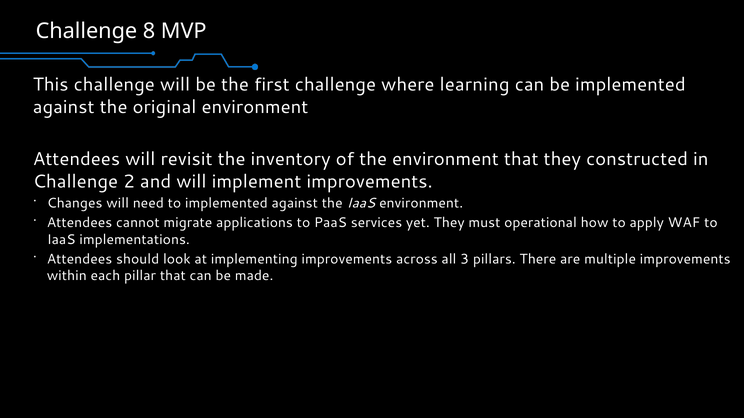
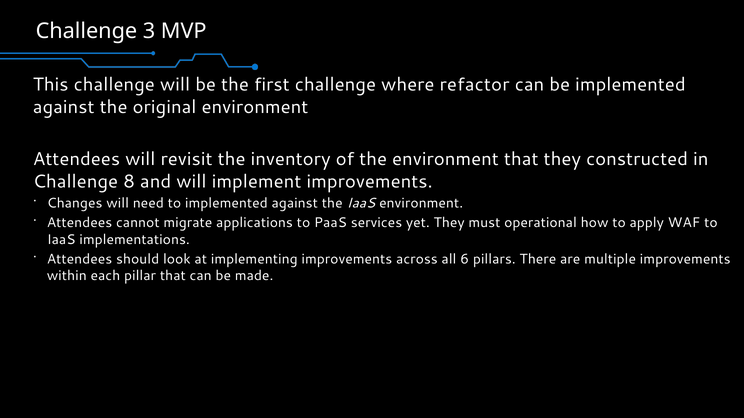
8: 8 -> 3 (149, 31)
learning: learning -> refactor (475, 85)
2: 2 -> 8 (129, 182)
3: 3 -> 6 (465, 259)
